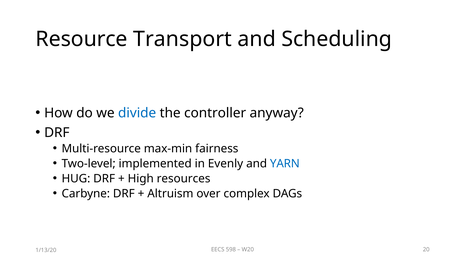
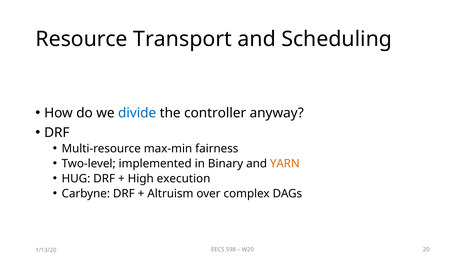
Evenly: Evenly -> Binary (226, 163)
YARN colour: blue -> orange (285, 163)
resources: resources -> execution (184, 178)
